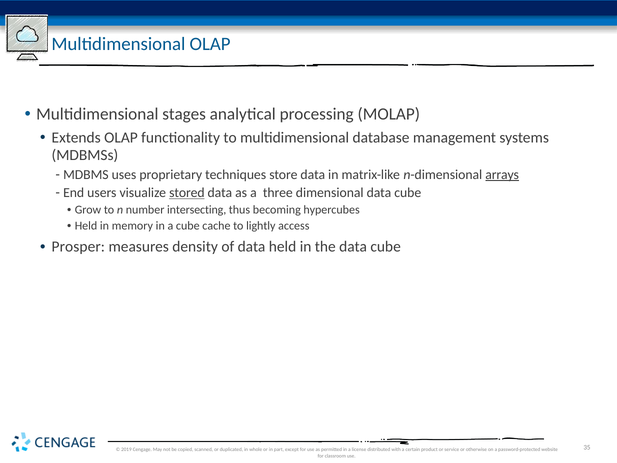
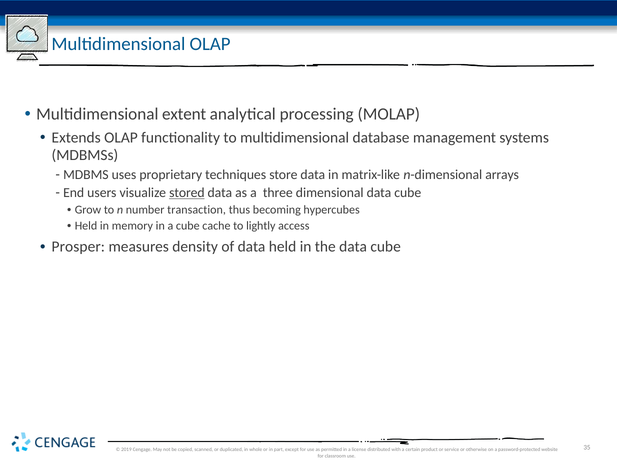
stages: stages -> extent (184, 114)
arrays underline: present -> none (502, 174)
intersecting: intersecting -> transaction (197, 210)
